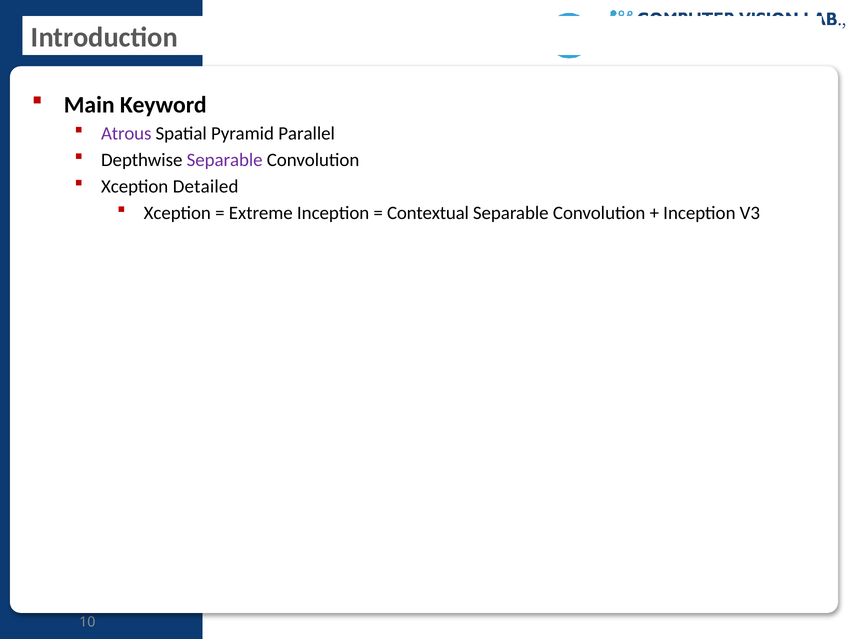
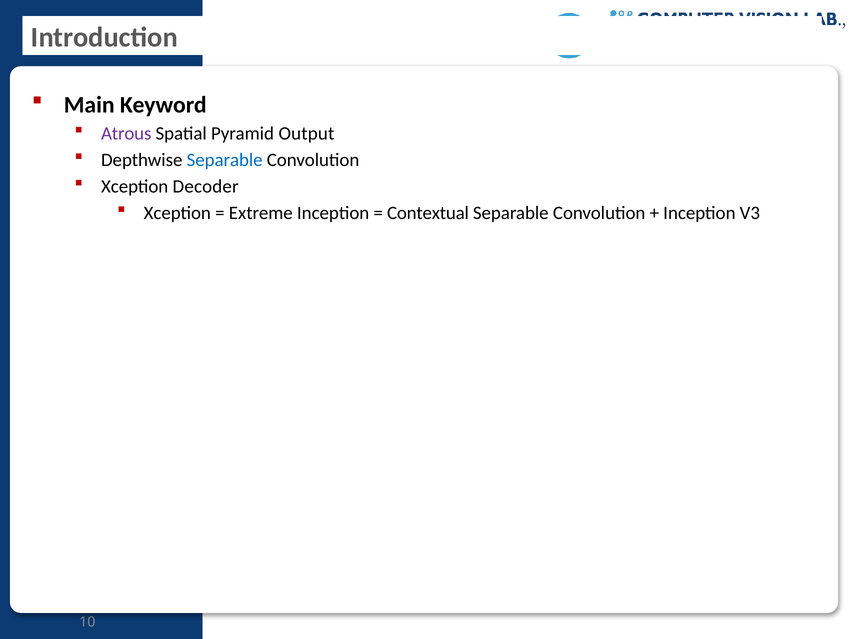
Parallel: Parallel -> Output (306, 134)
Separable colour: purple -> blue (225, 160)
Detailed: Detailed -> Decoder (206, 187)
